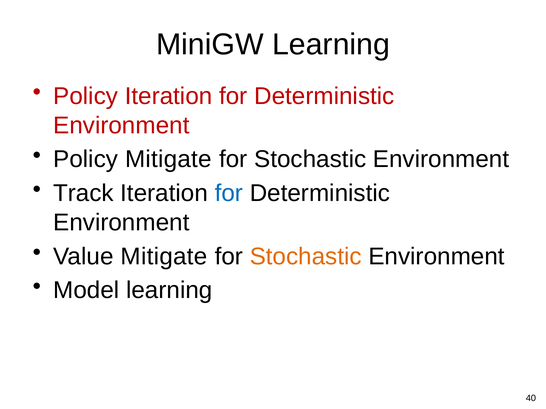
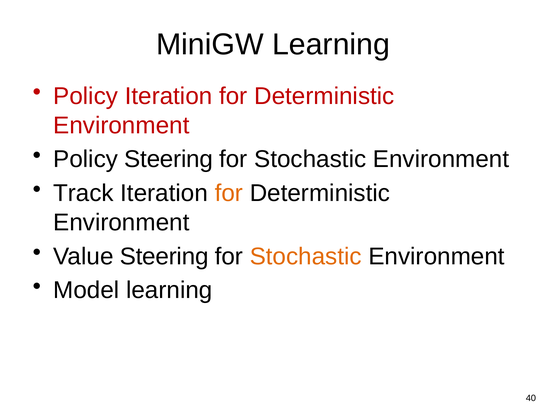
Policy Mitigate: Mitigate -> Steering (169, 160)
for colour: blue -> orange (229, 194)
Value Mitigate: Mitigate -> Steering (164, 257)
